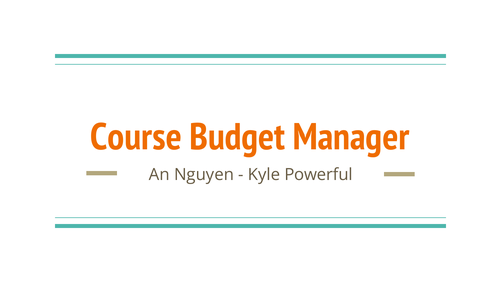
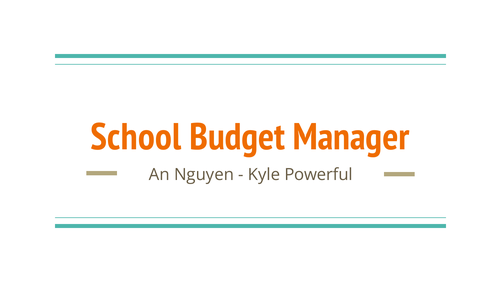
Course: Course -> School (136, 137)
